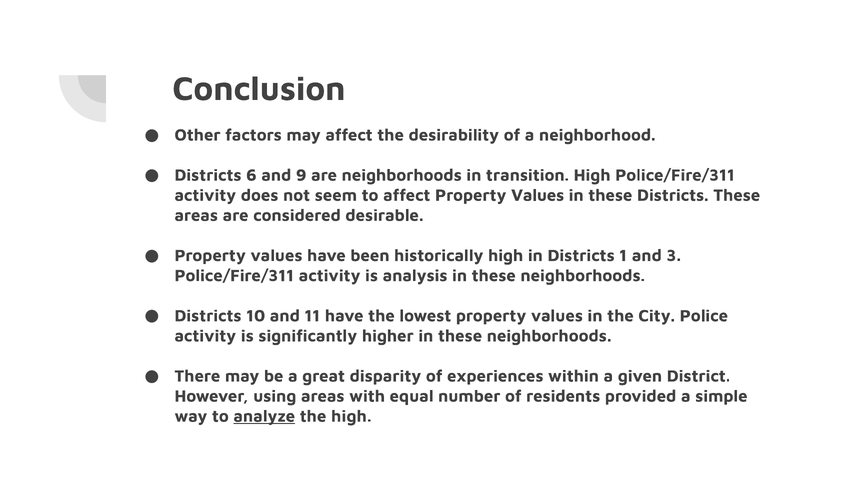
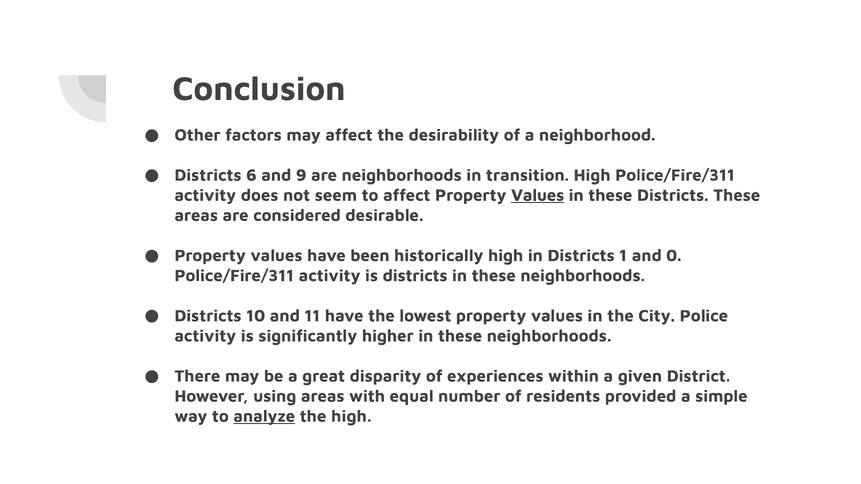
Values underline: none -> present (538, 195)
3: 3 -> 0 (674, 256)
is analysis: analysis -> districts (415, 276)
